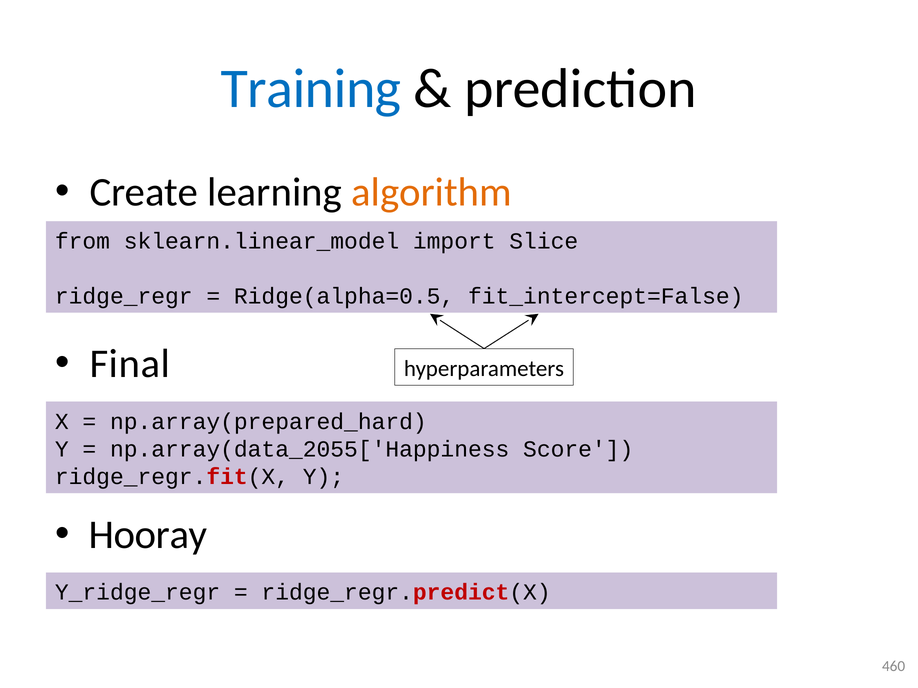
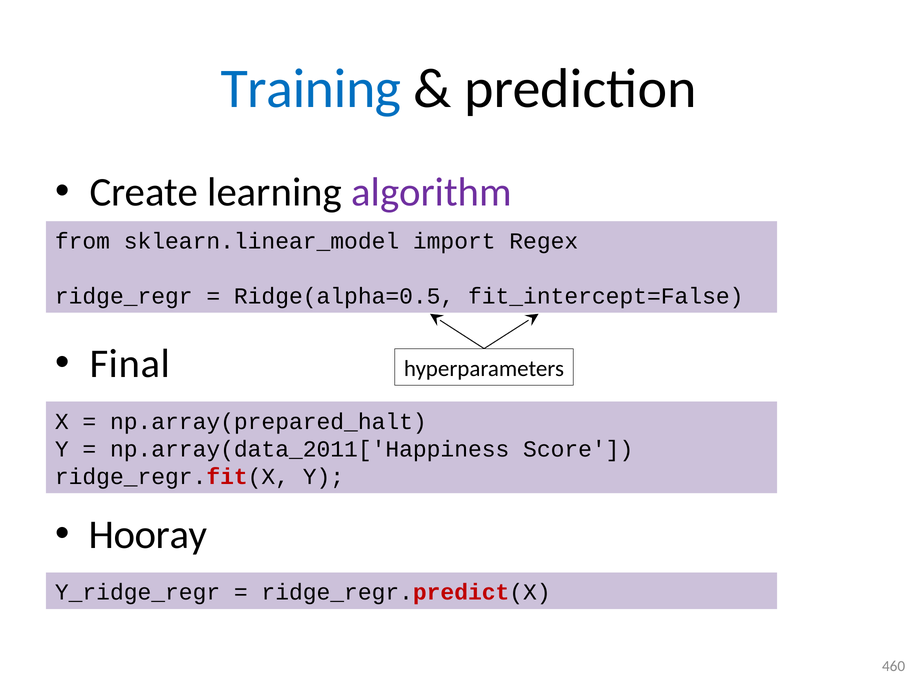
algorithm colour: orange -> purple (432, 193)
Slice: Slice -> Regex (544, 241)
np.array(prepared_hard: np.array(prepared_hard -> np.array(prepared_halt (268, 422)
np.array(data_2055['Happiness: np.array(data_2055['Happiness -> np.array(data_2011['Happiness (310, 449)
